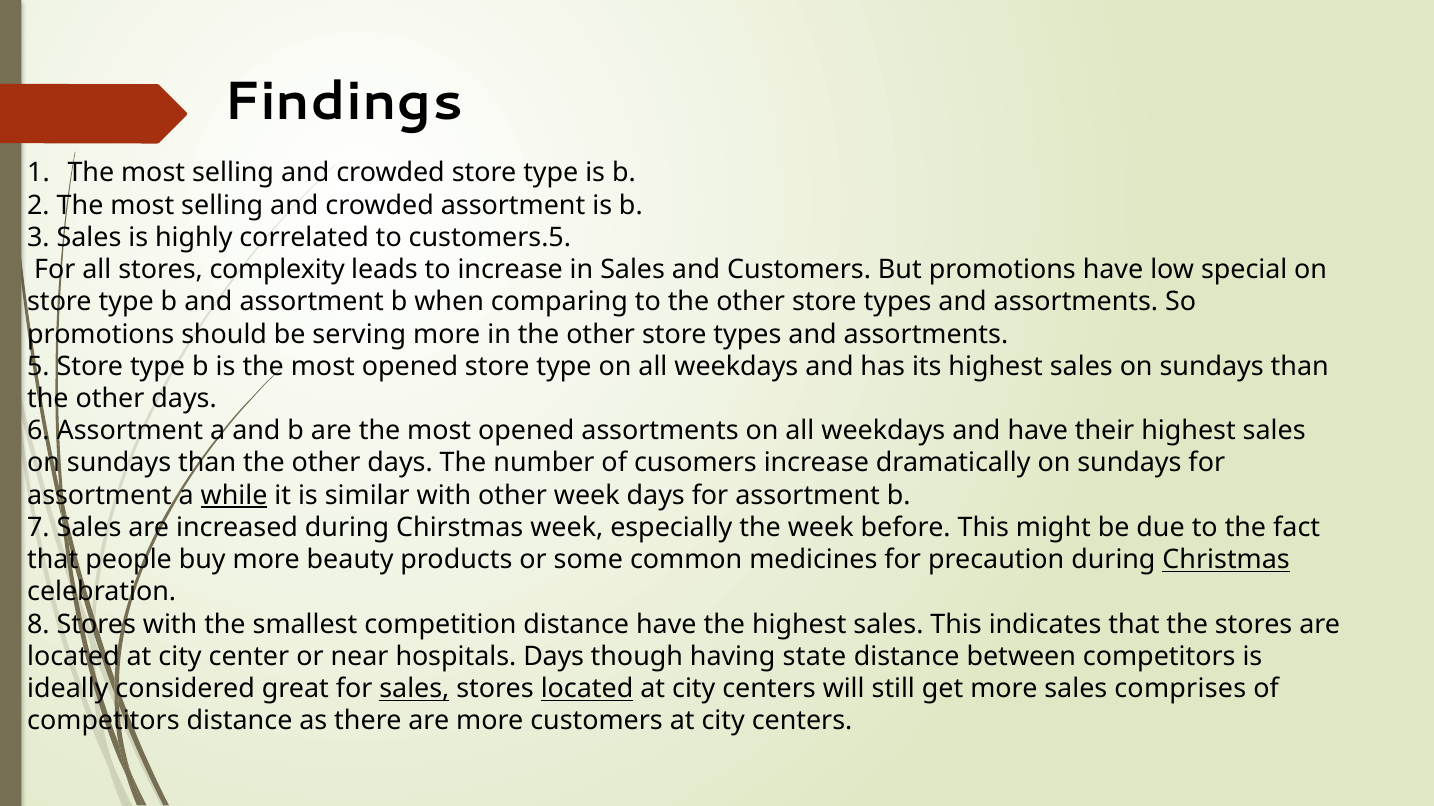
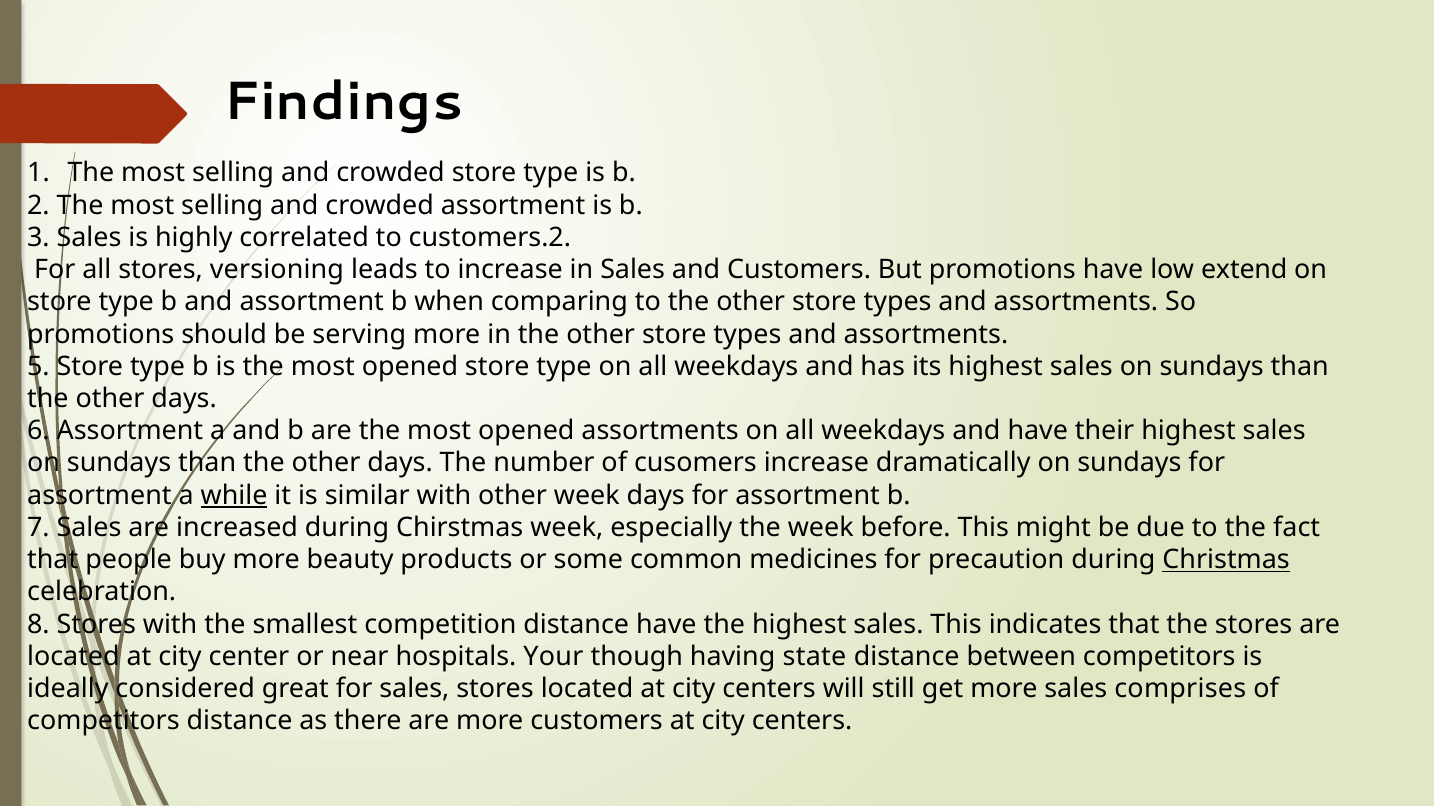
customers.5: customers.5 -> customers.2 (490, 238)
complexity: complexity -> versioning (277, 270)
special: special -> extend (1244, 270)
hospitals Days: Days -> Your (553, 657)
sales underline: present -> none (414, 689)
located underline: present -> none (587, 689)
